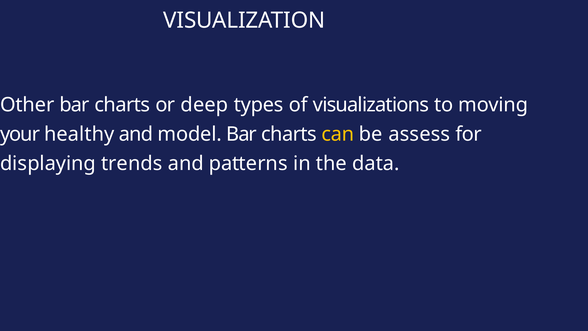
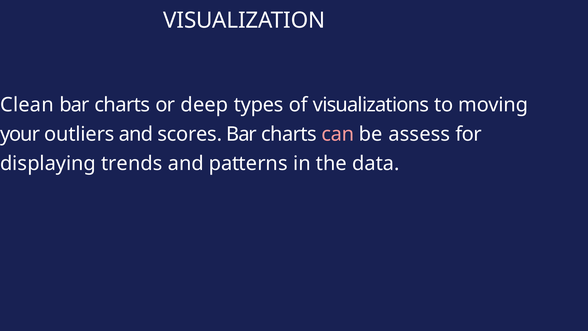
Other: Other -> Clean (27, 105)
healthy: healthy -> outliers (79, 134)
model: model -> scores (190, 134)
can colour: yellow -> pink (338, 134)
